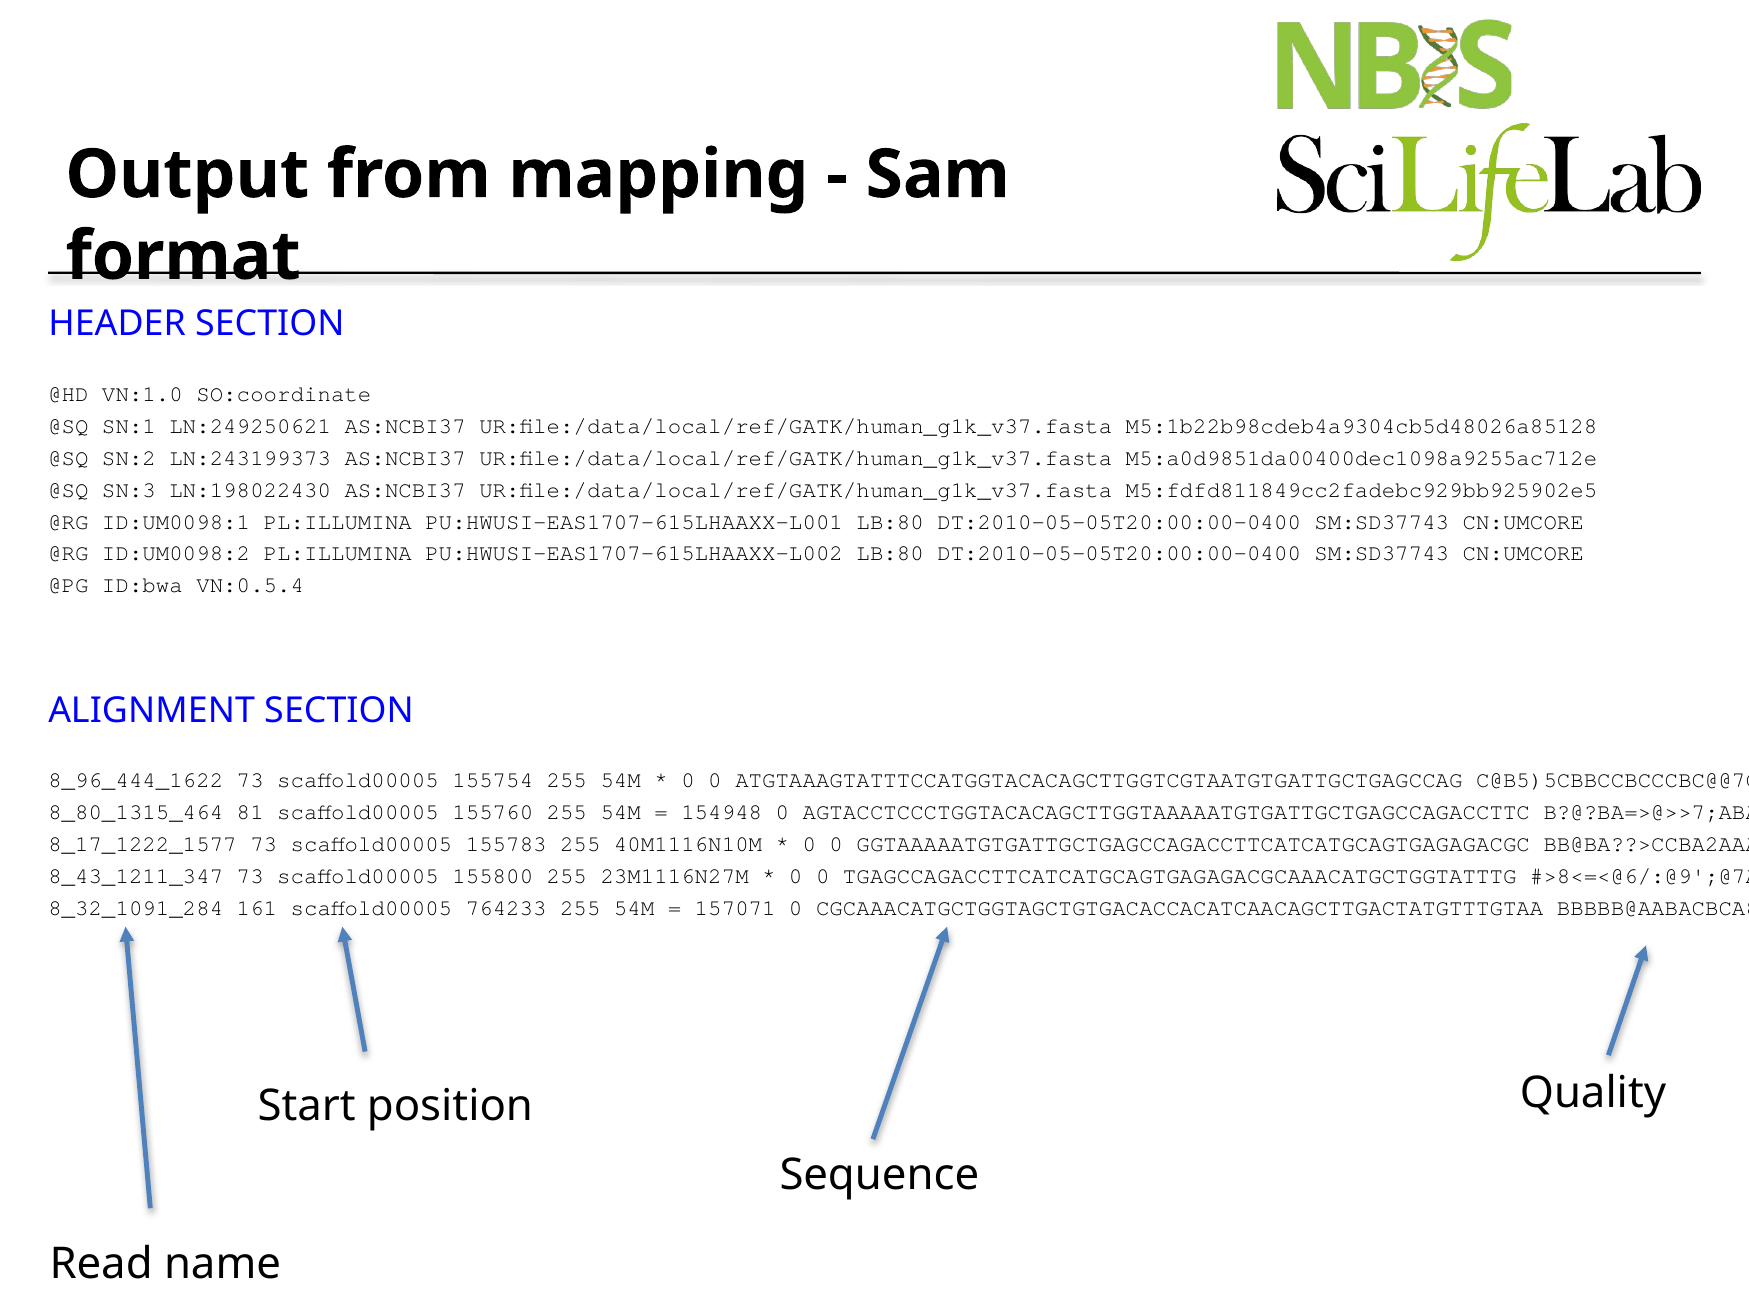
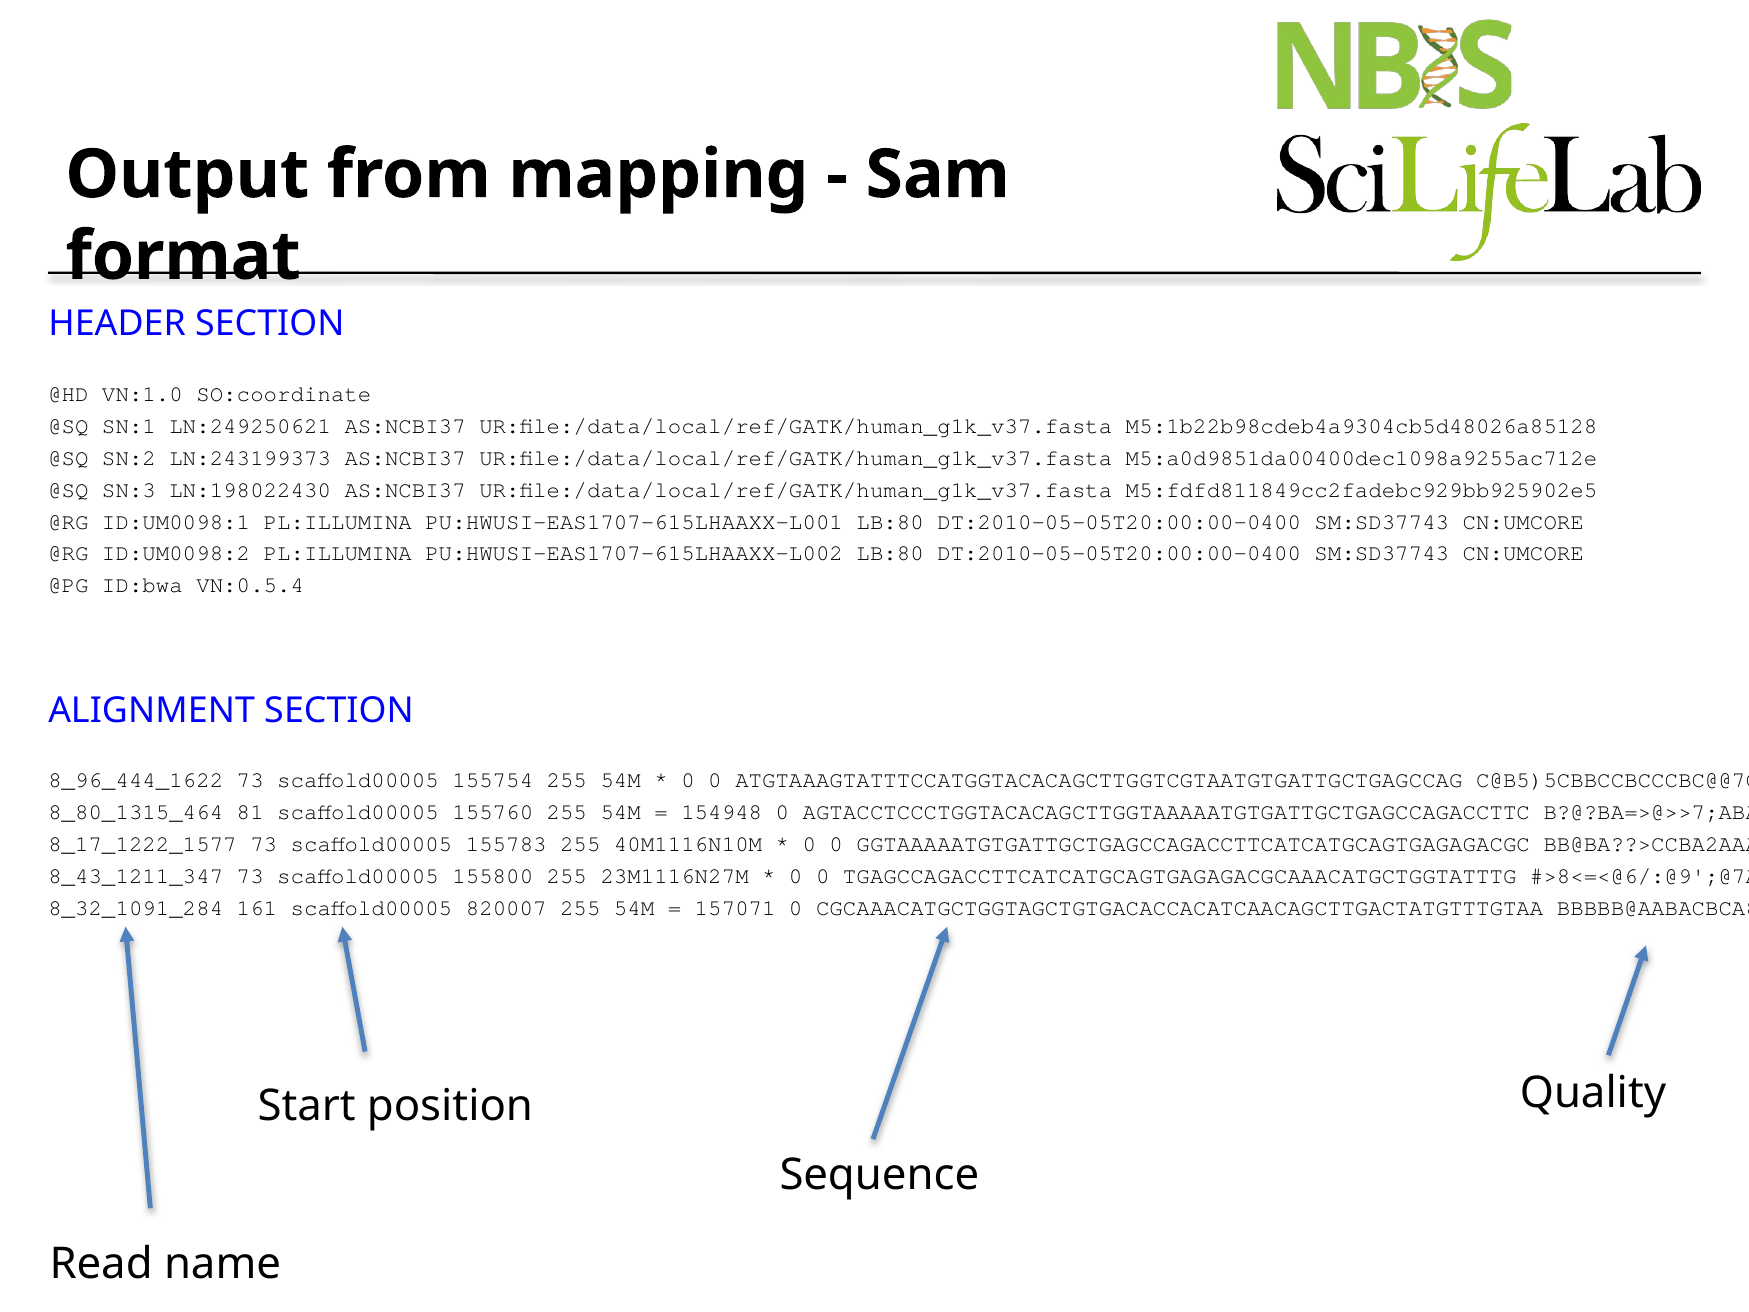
764233: 764233 -> 820007 (506, 908)
